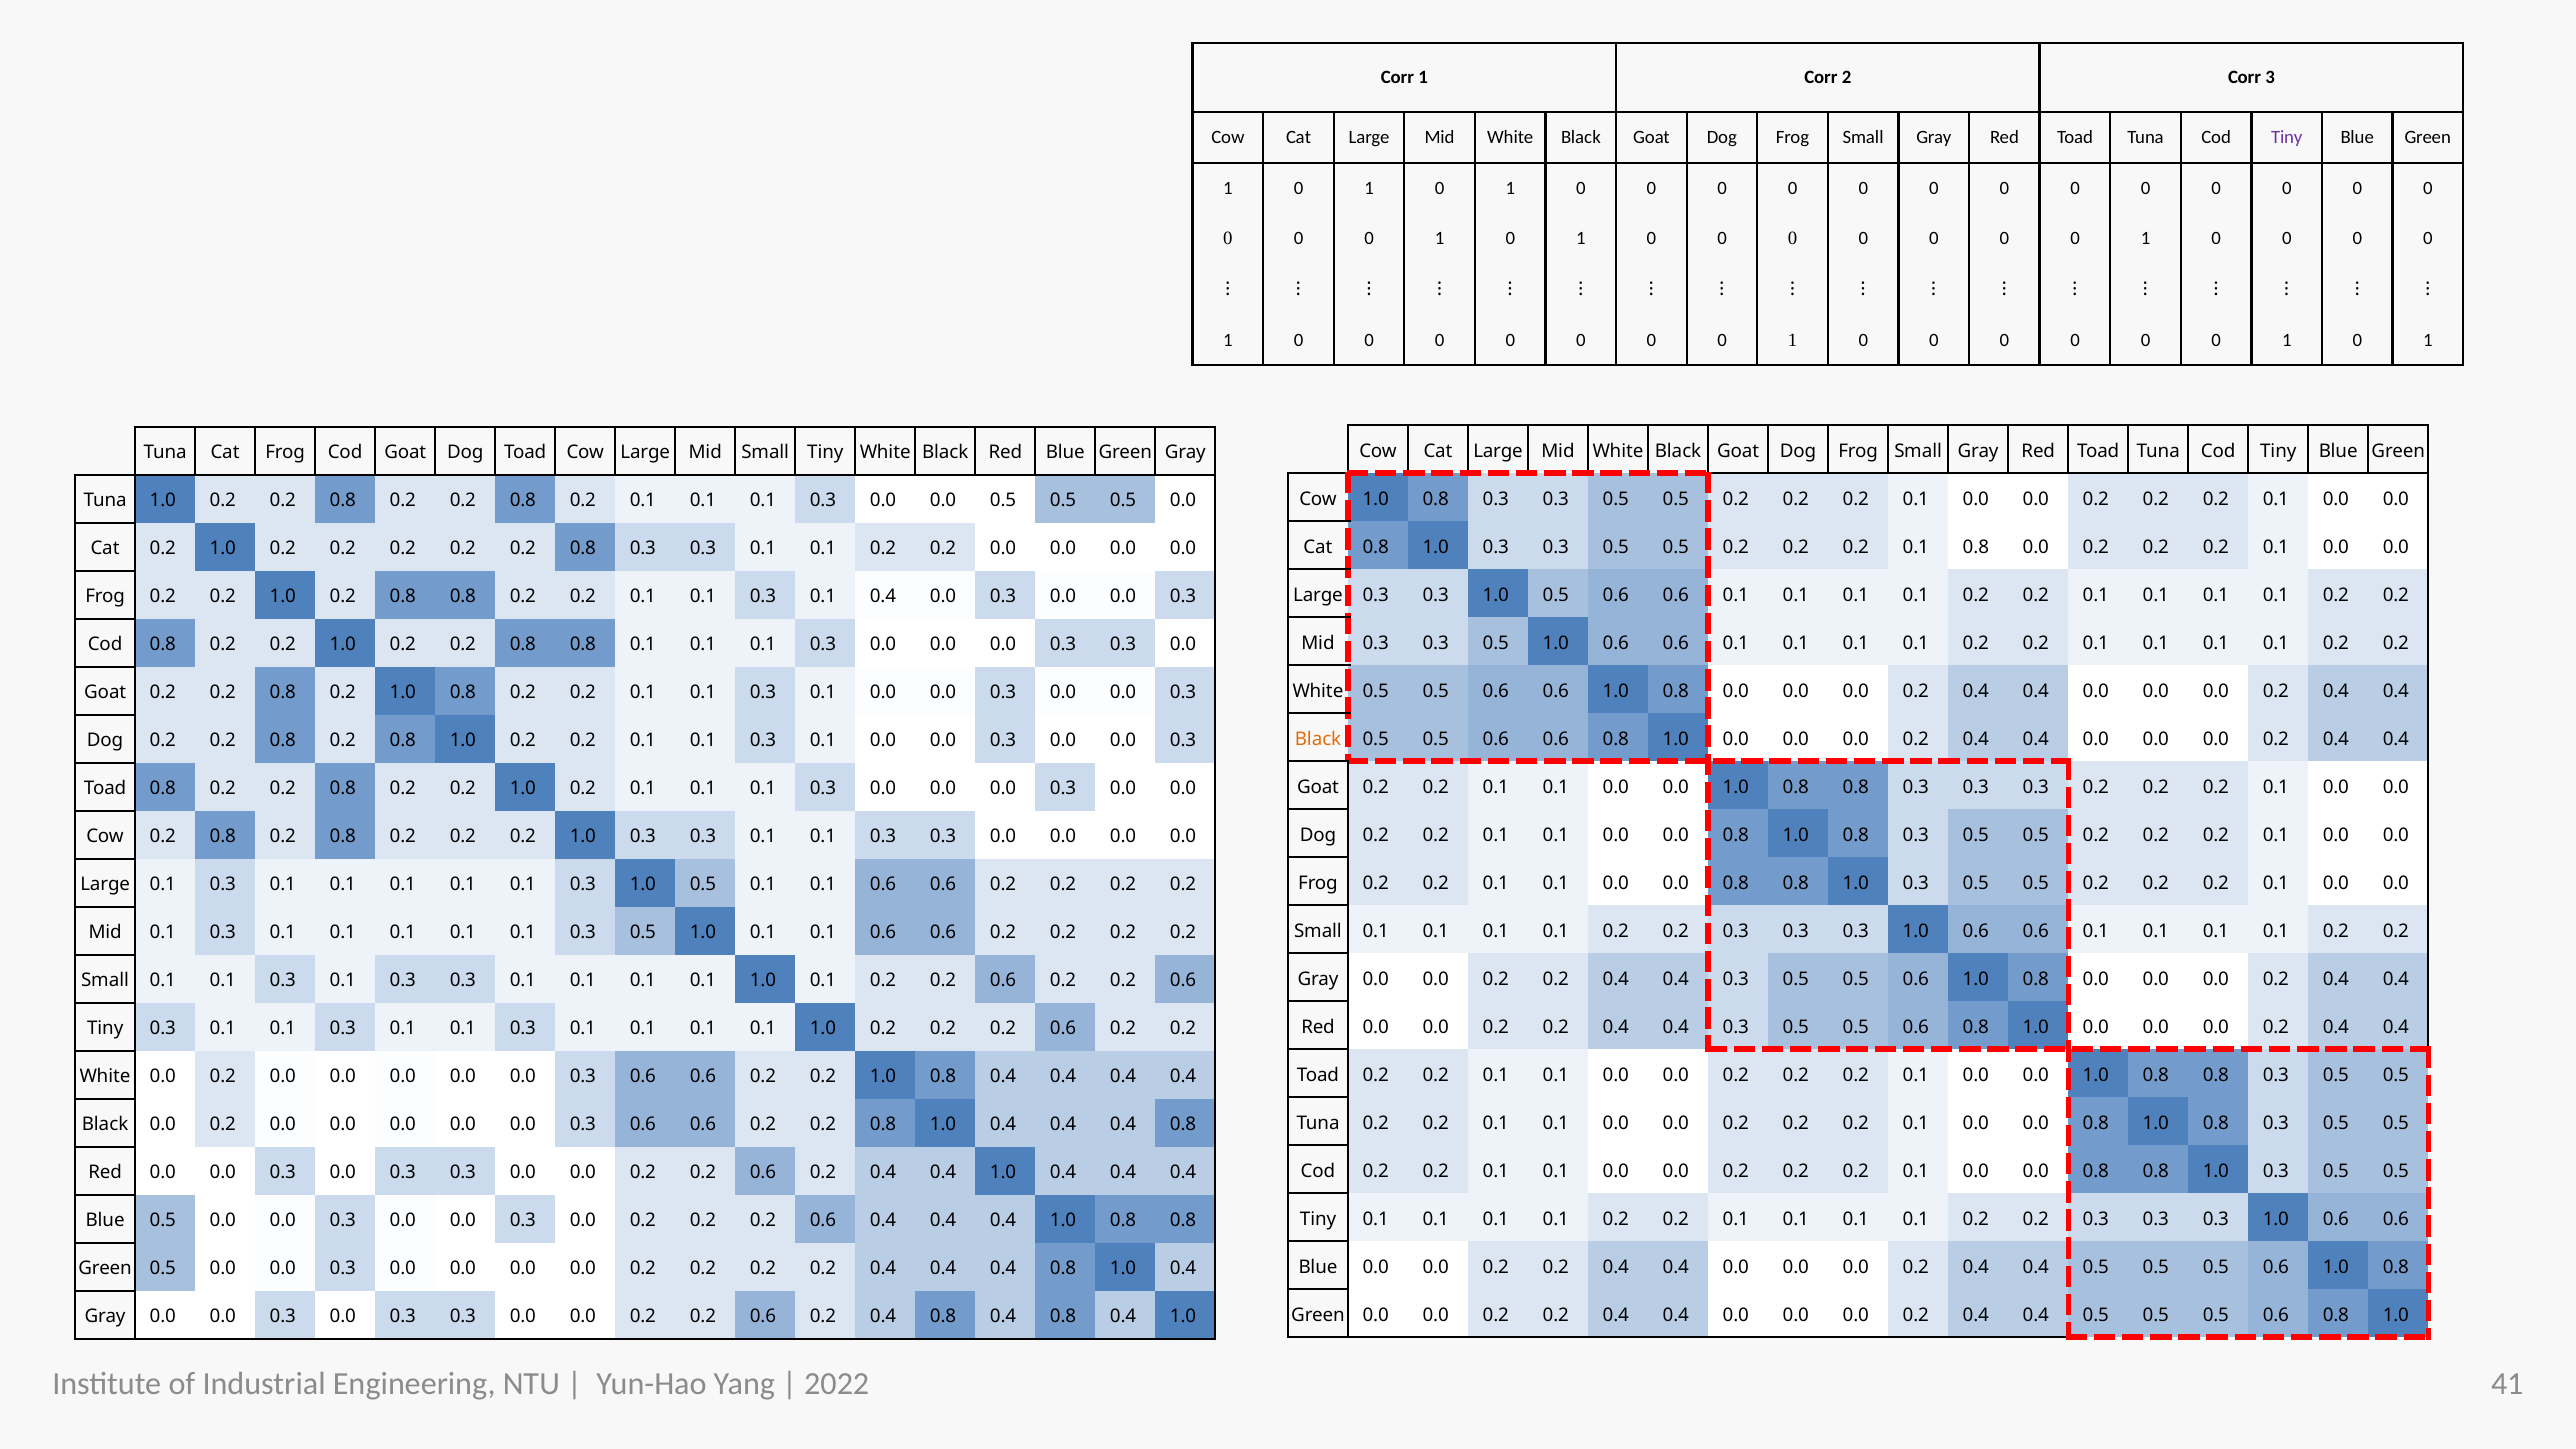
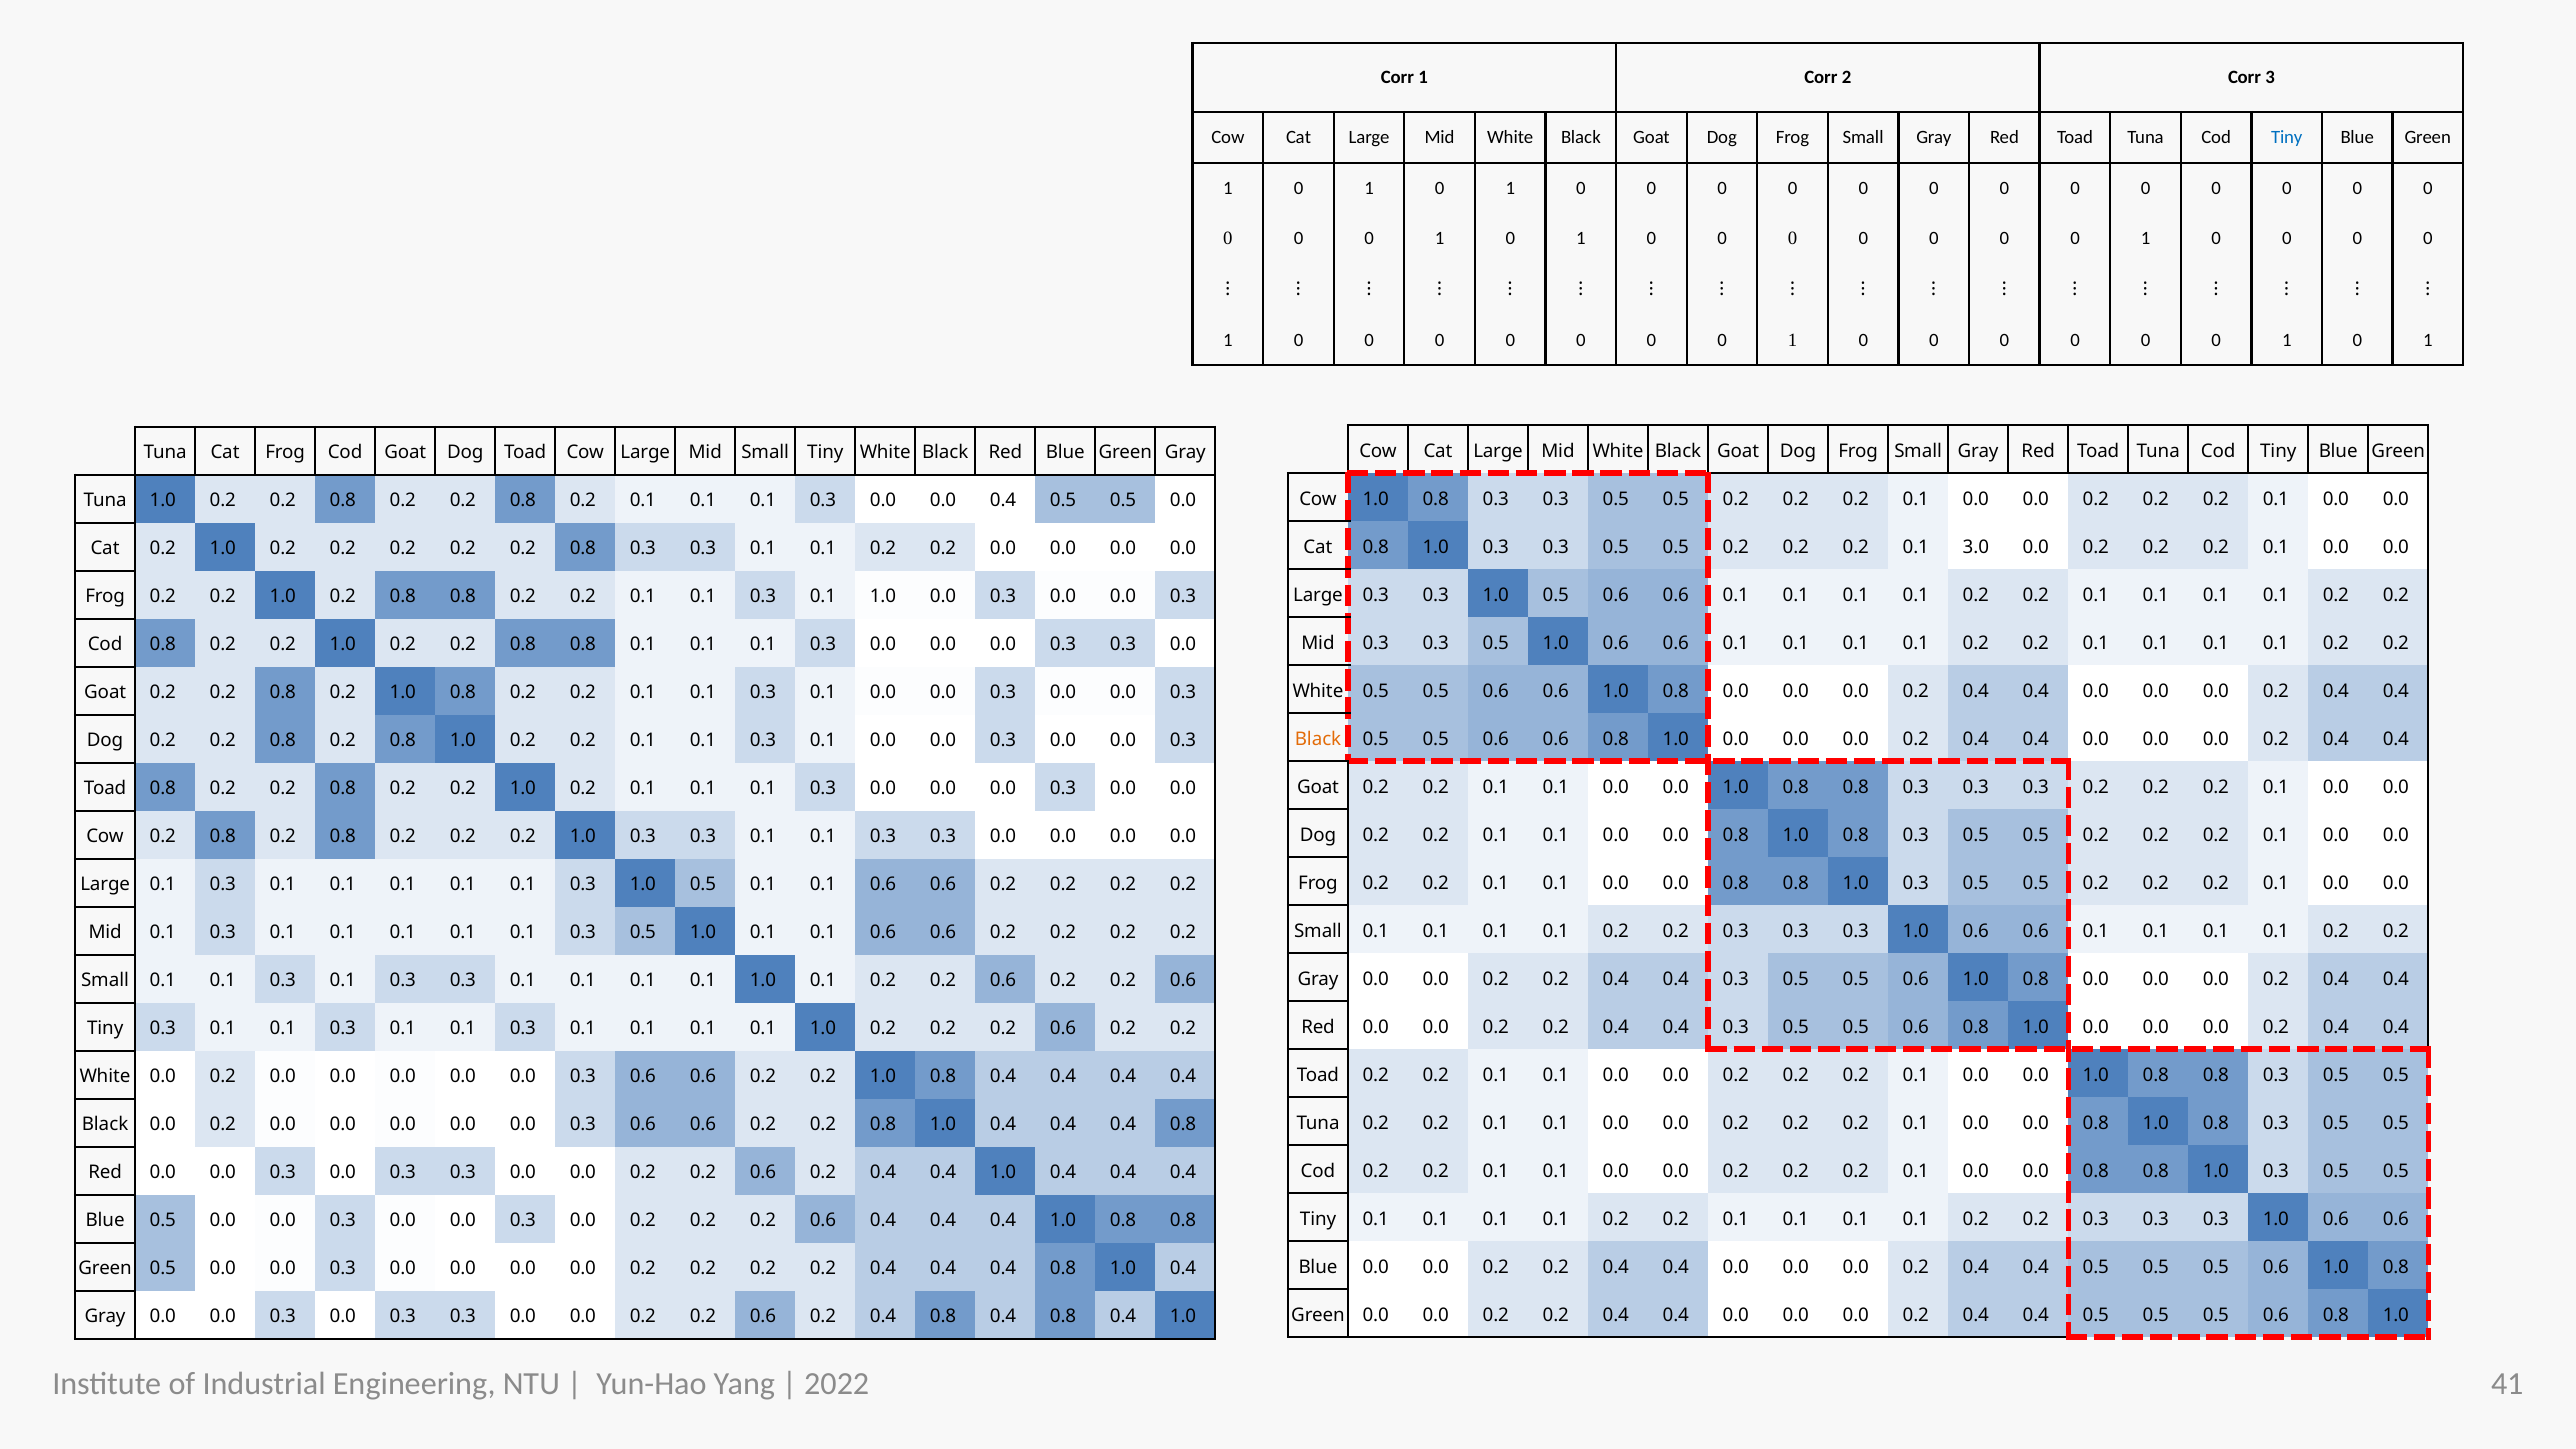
Tiny colour: purple -> blue (2287, 137)
0.0 0.5: 0.5 -> 0.4 (1003, 500)
0.1 0.8: 0.8 -> 3.0 (1976, 547)
0.3 0.1 0.4: 0.4 -> 1.0 (883, 596)
